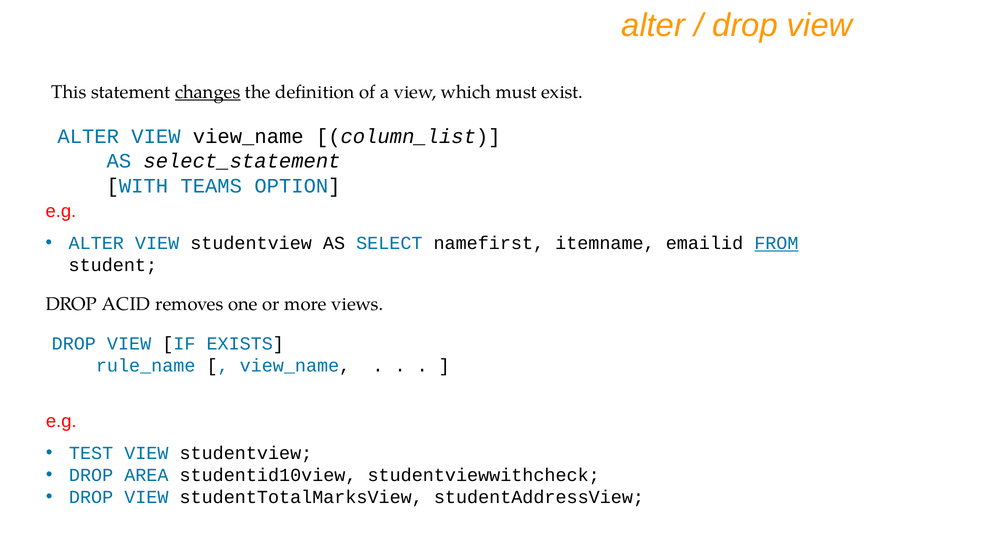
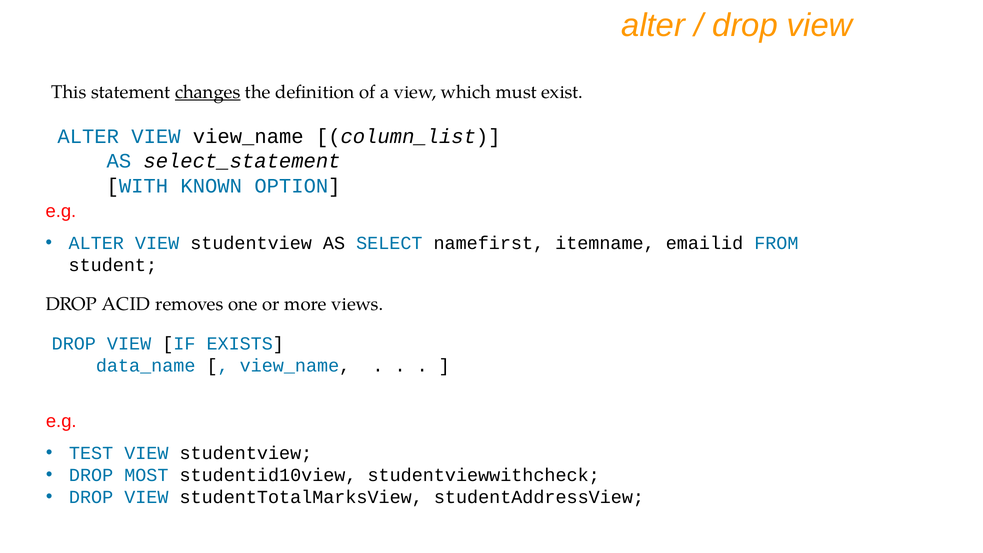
TEAMS: TEAMS -> KNOWN (211, 186)
FROM underline: present -> none (776, 243)
rule_name: rule_name -> data_name (146, 366)
AREA: AREA -> MOST (146, 475)
